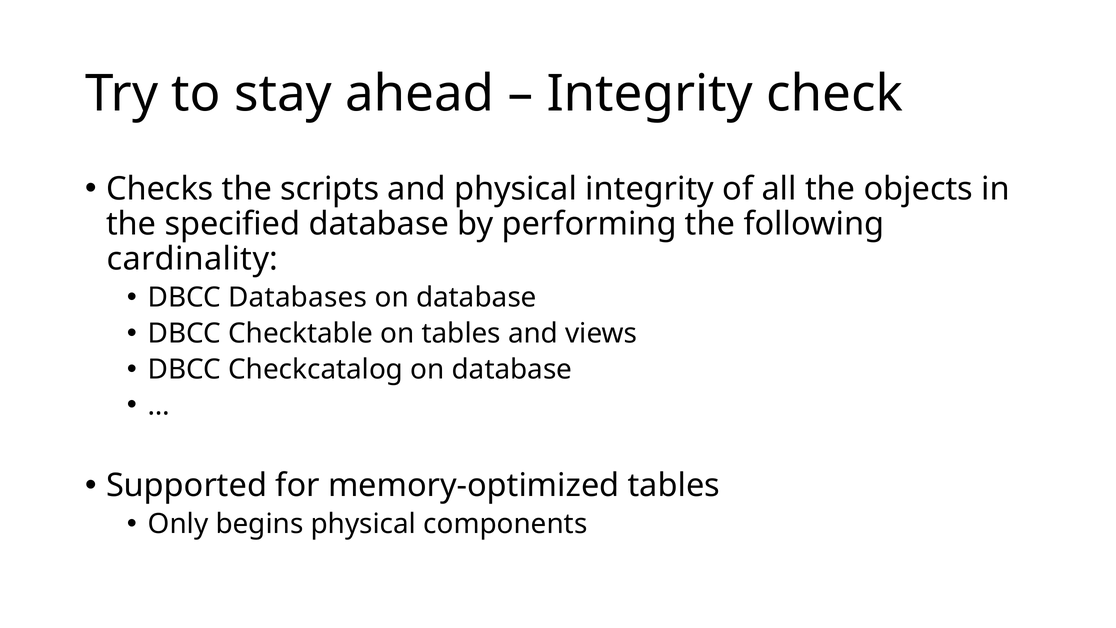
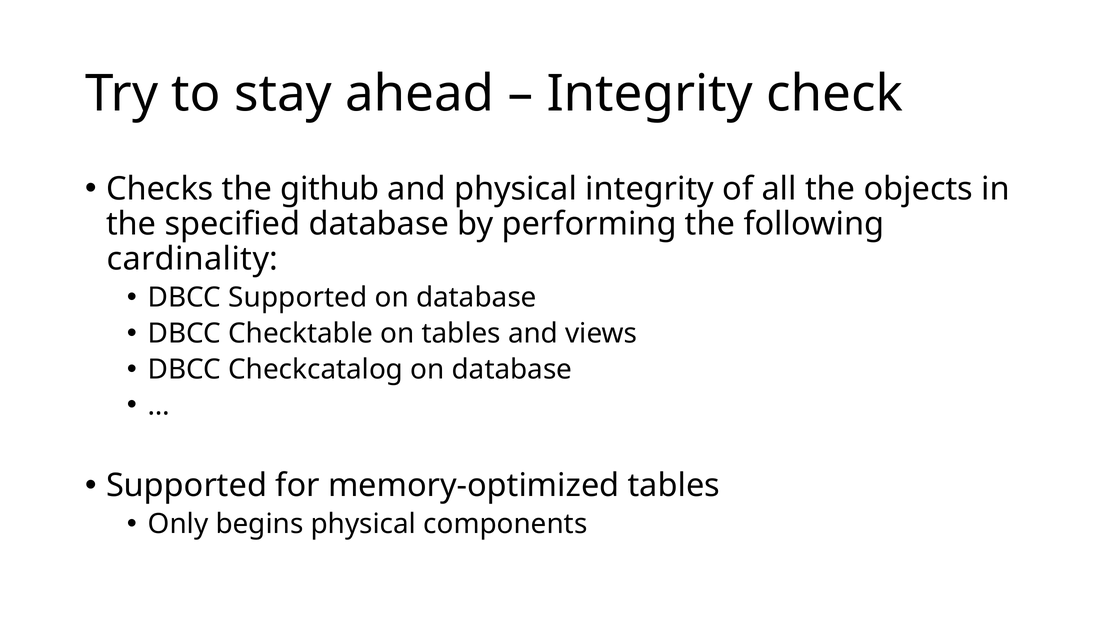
scripts: scripts -> github (330, 189)
DBCC Databases: Databases -> Supported (298, 297)
